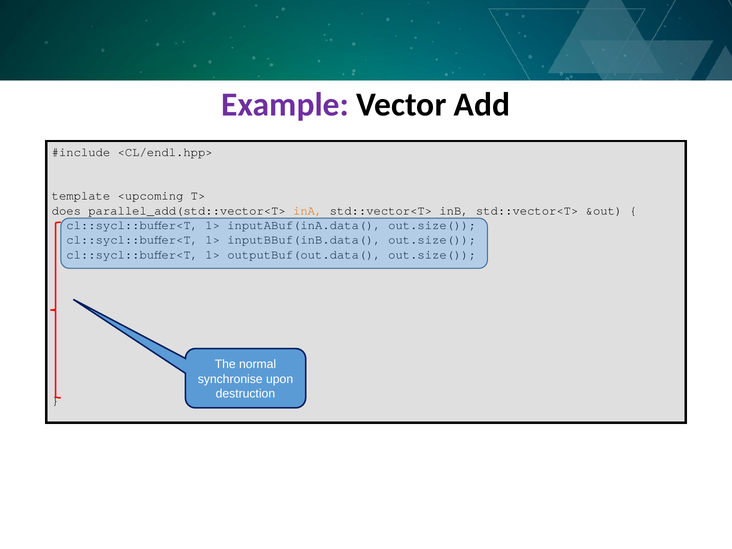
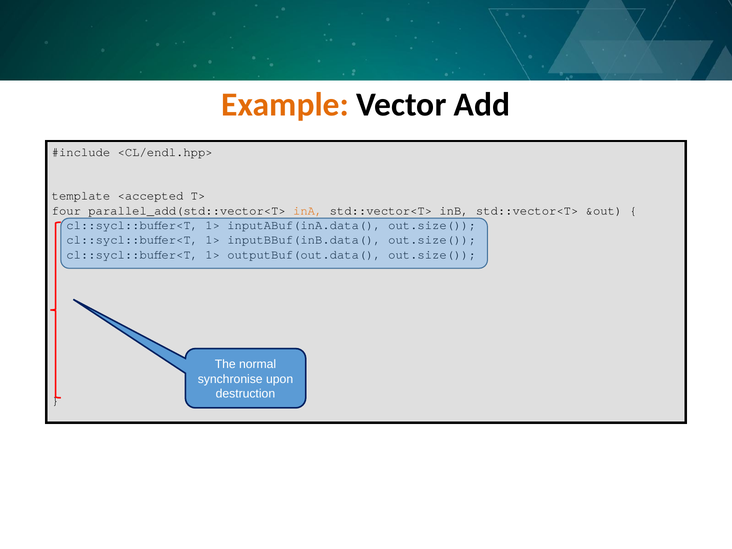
Example colour: purple -> orange (285, 105)
<upcoming: <upcoming -> <accepted (150, 196)
does: does -> four (66, 211)
